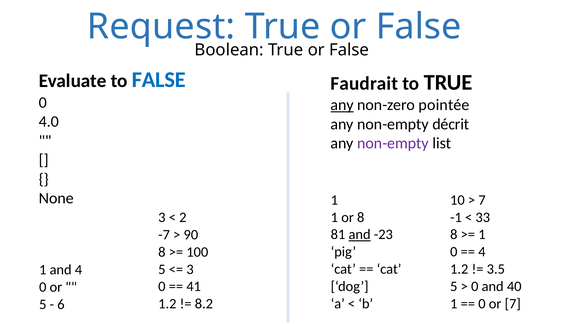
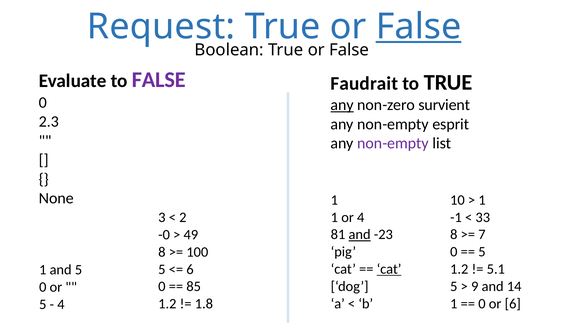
False underline: none -> present (419, 26)
FALSE colour: blue -> purple (159, 80)
pointée: pointée -> survient (444, 105)
4.0: 4.0 -> 2.3 (49, 122)
décrit: décrit -> esprit (451, 124)
7: 7 -> 1 (482, 200)
or 8: 8 -> 4 (361, 217)
1: 1 -> 7 (482, 235)
-7: -7 -> -0 (164, 235)
90: 90 -> 49 (191, 235)
4: 4 -> 5 (482, 252)
cat underline: none -> present (389, 269)
3.5: 3.5 -> 5.1 (496, 269)
3: 3 -> 6 (190, 269)
and 4: 4 -> 5 (79, 270)
0: 0 -> 9 (475, 286)
40: 40 -> 14 (514, 286)
41: 41 -> 85 (194, 287)
or 7: 7 -> 6 (513, 304)
8.2: 8.2 -> 1.8 (204, 304)
6: 6 -> 4 (61, 304)
